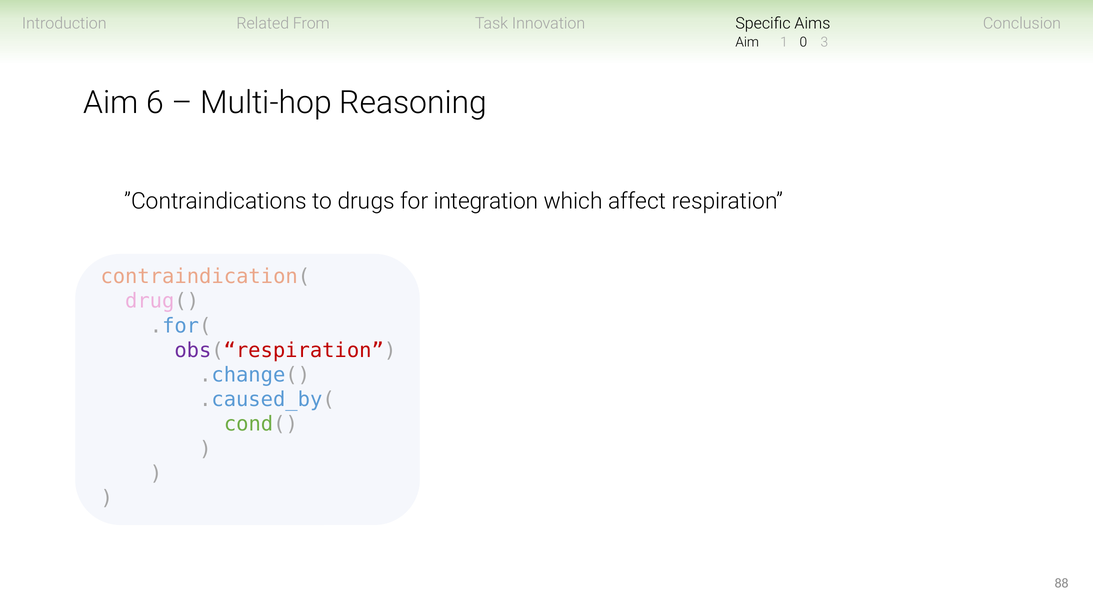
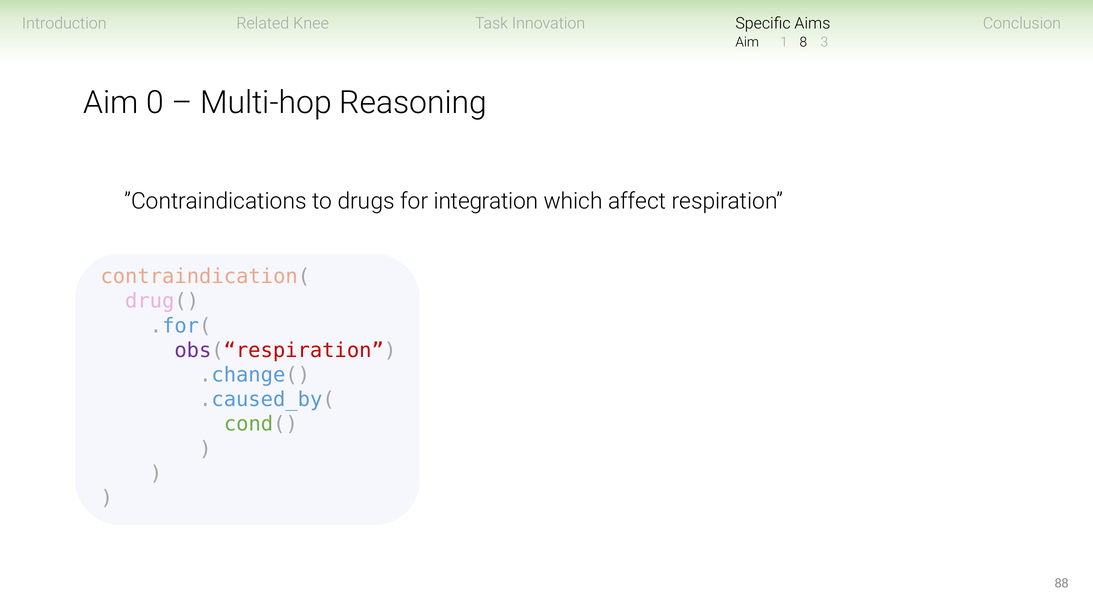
From: From -> Knee (311, 23)
0: 0 -> 8 (803, 42)
6: 6 -> 0 (155, 103)
